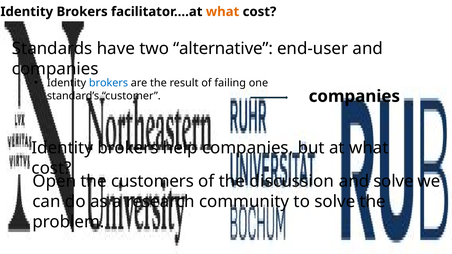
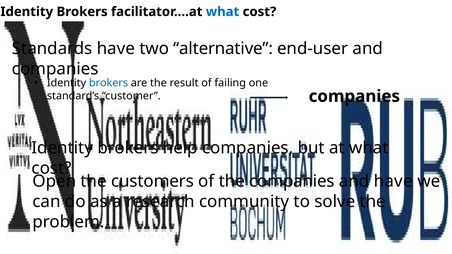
what colour: orange -> blue (223, 12)
the discussion: discussion -> companies (292, 182)
and solve: solve -> have (393, 182)
